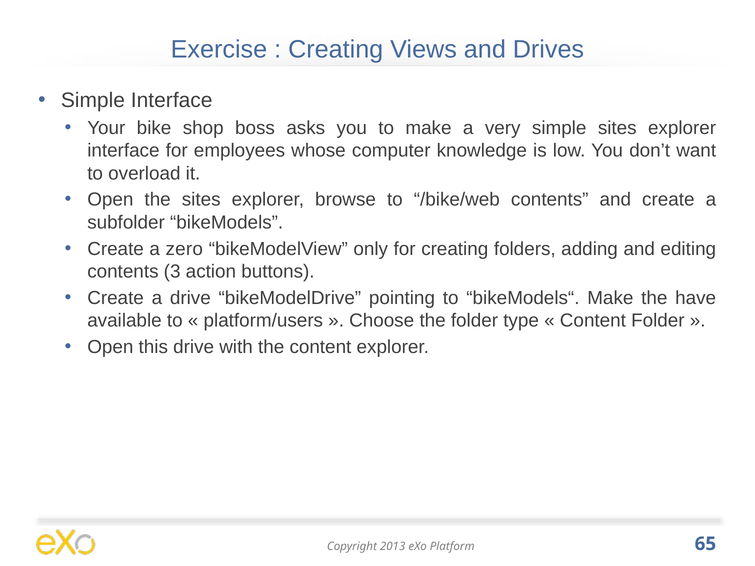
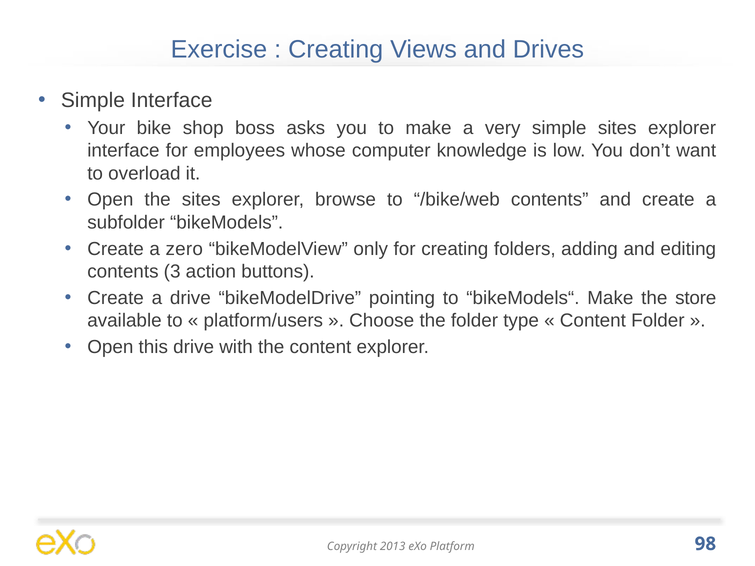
have: have -> store (696, 298)
65: 65 -> 98 (705, 544)
